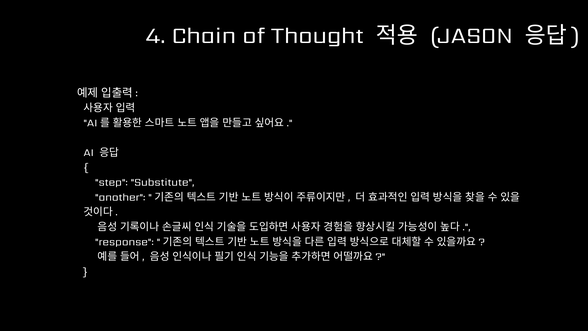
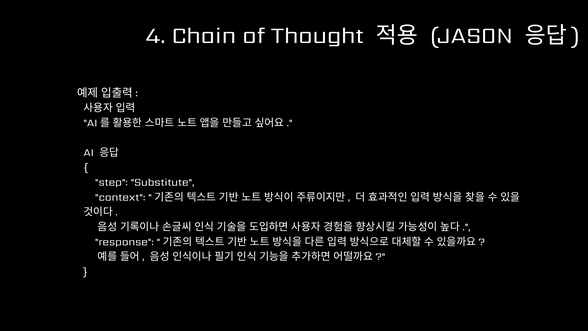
another: another -> context (120, 197)
